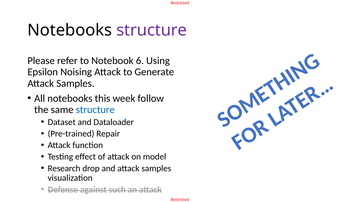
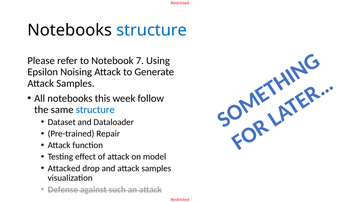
structure colour: purple -> blue (152, 30)
6: 6 -> 7 (140, 61)
Research: Research -> Attacked (64, 169)
